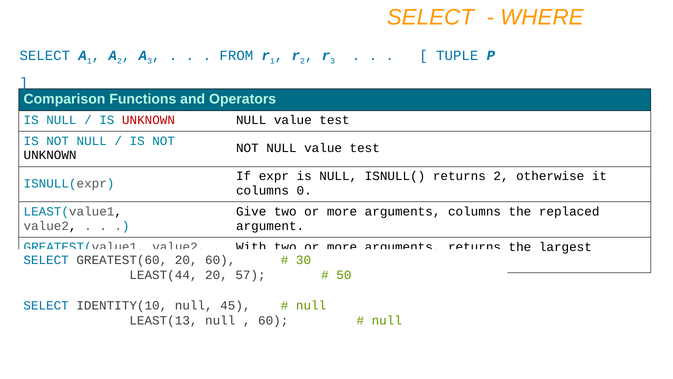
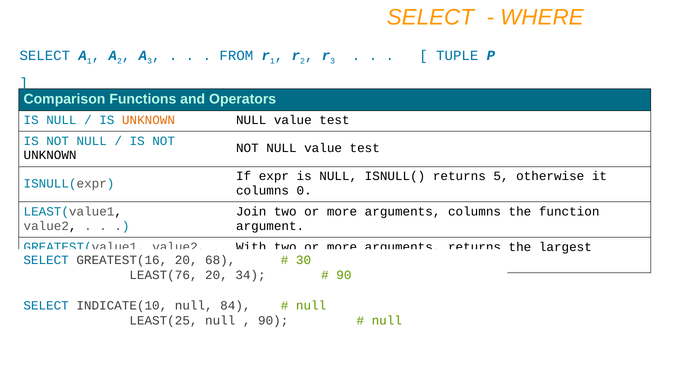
UNKNOWN colour: red -> orange (148, 120)
returns 2: 2 -> 5 (501, 176)
Give: Give -> Join (251, 211)
replaced: replaced -> function (569, 211)
GREATEST(60: GREATEST(60 -> GREATEST(16 (122, 260)
20 60: 60 -> 68 (220, 260)
LEAST(44: LEAST(44 -> LEAST(76 (163, 275)
57: 57 -> 34 (251, 275)
50: 50 -> 90 (344, 275)
IDENTITY(10: IDENTITY(10 -> INDICATE(10 (122, 305)
45: 45 -> 84 (235, 305)
LEAST(13: LEAST(13 -> LEAST(25 (163, 320)
60: 60 -> 90 (273, 320)
